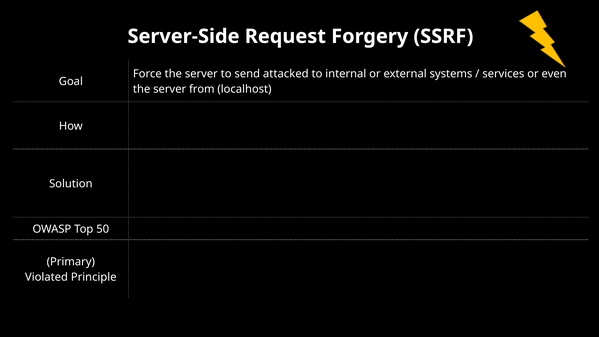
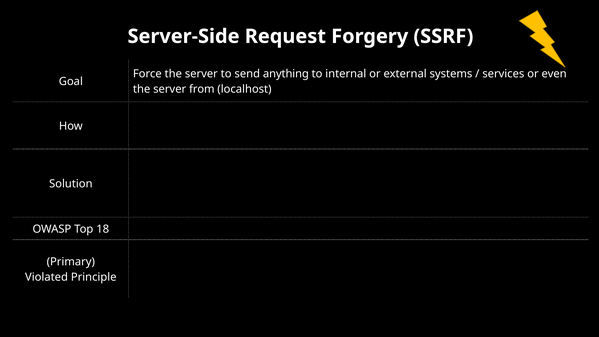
attacked: attacked -> anything (286, 74)
50: 50 -> 18 (103, 229)
